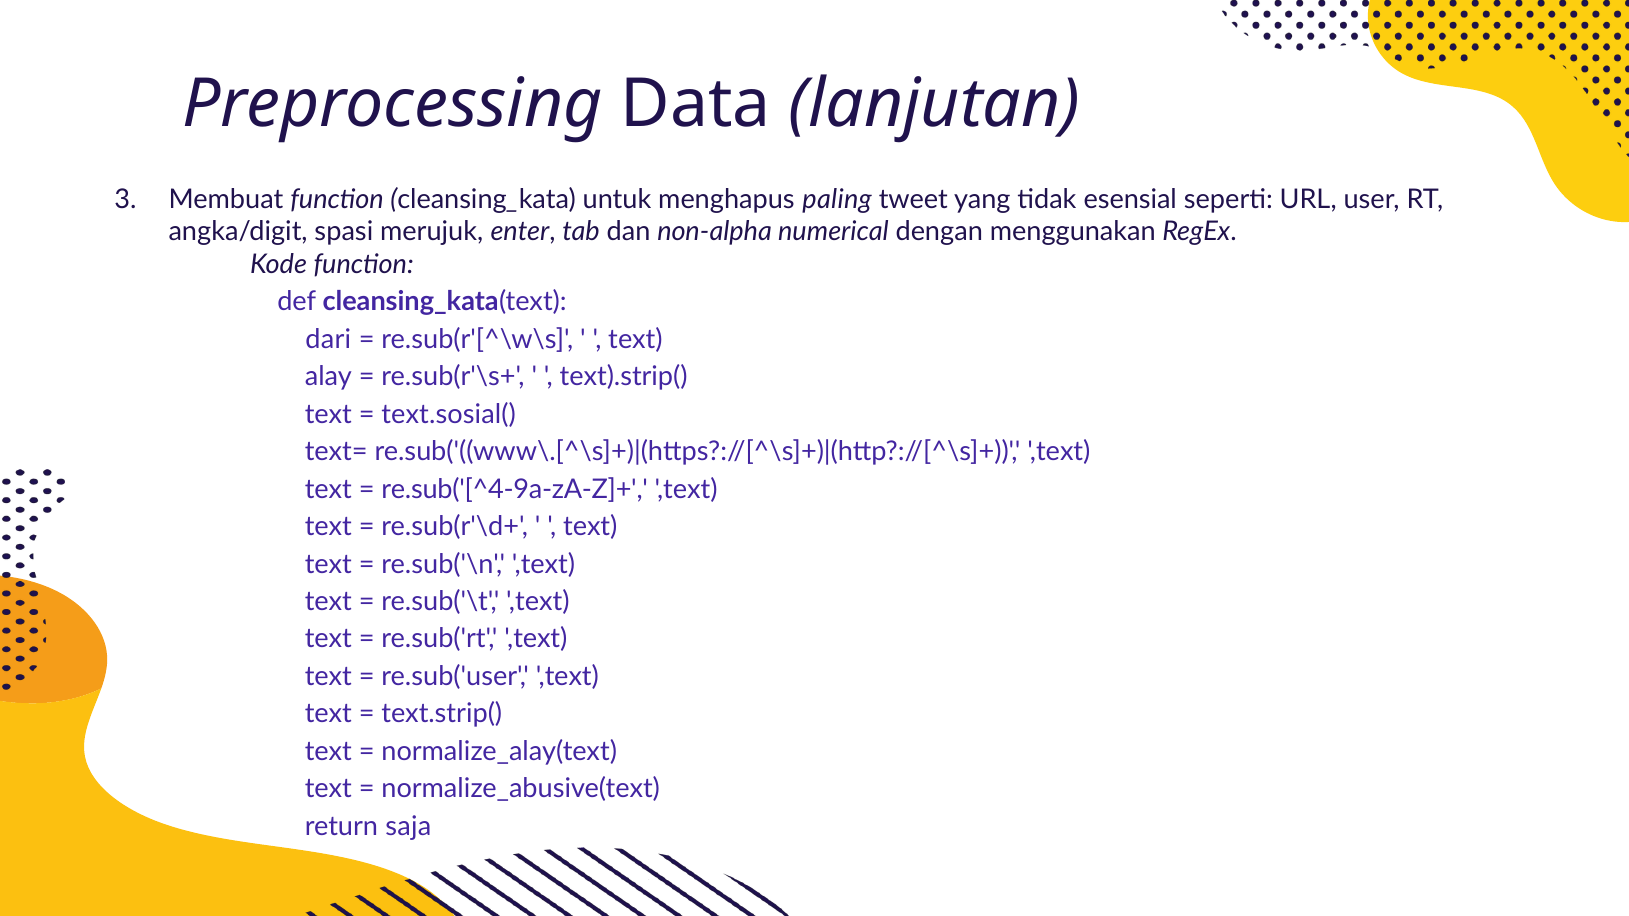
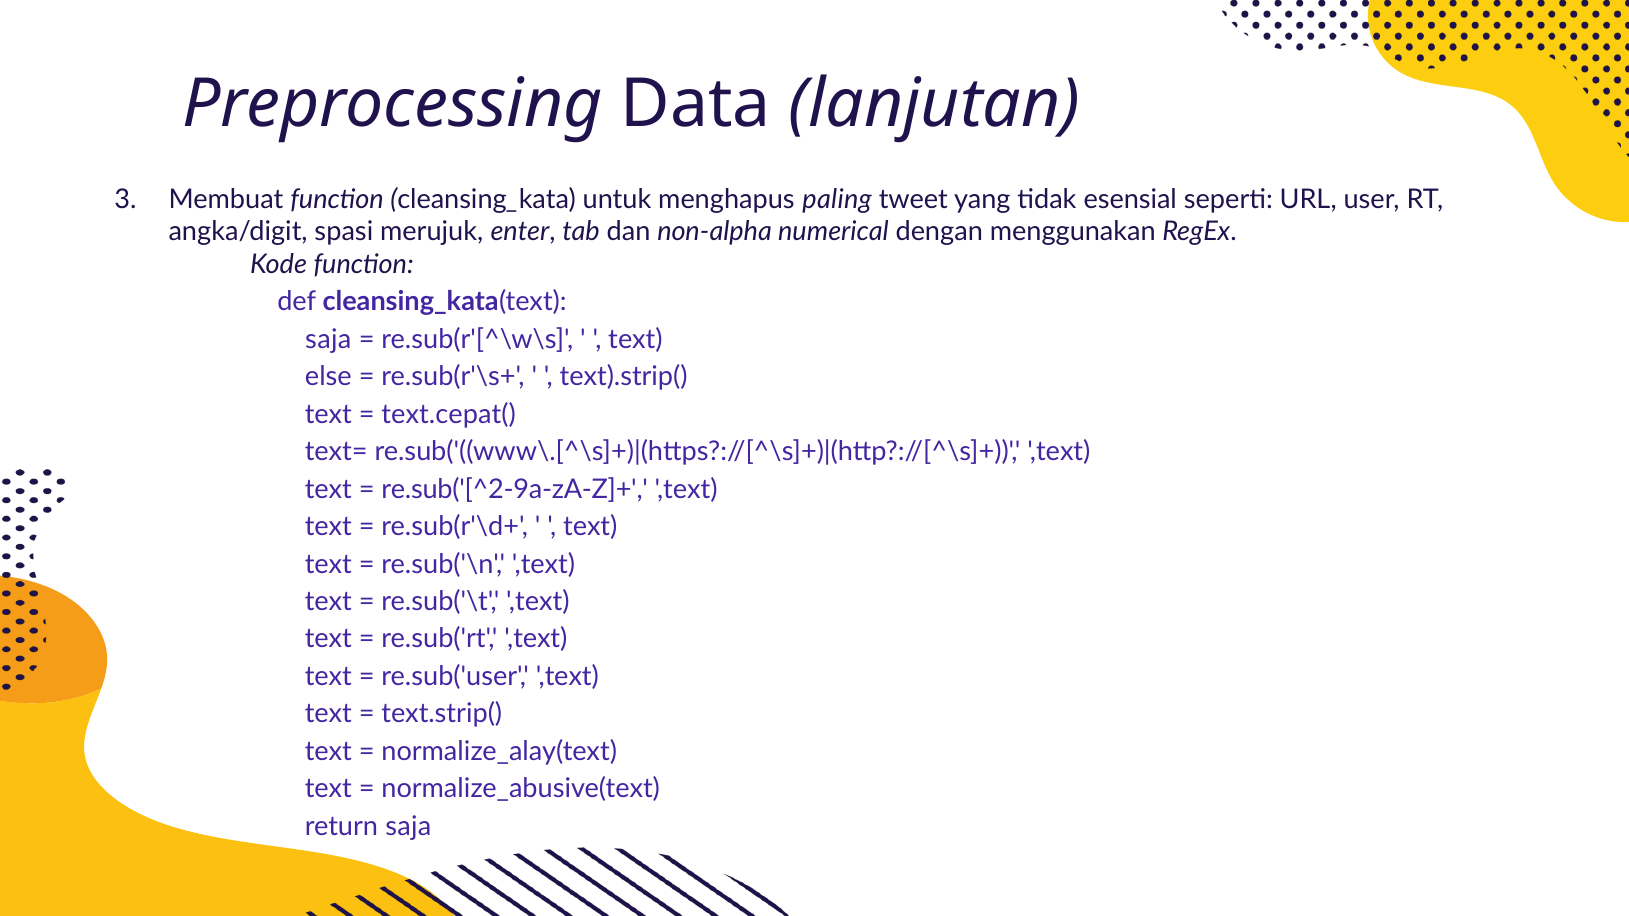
dari: dari -> saja (328, 340)
alay: alay -> else (328, 377)
text.sosial(: text.sosial( -> text.cepat( (449, 415)
re.sub('[^4-9a-zA-Z]+: re.sub('[^4-9a-zA-Z]+ -> re.sub('[^2-9a-zA-Z]+ (515, 489)
